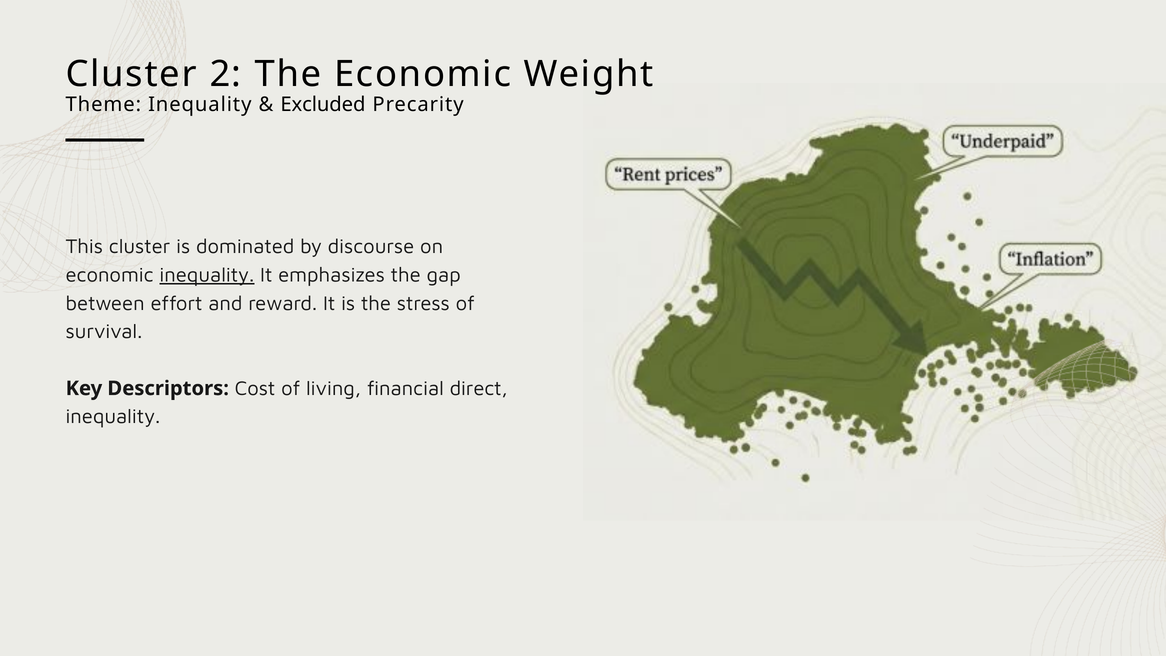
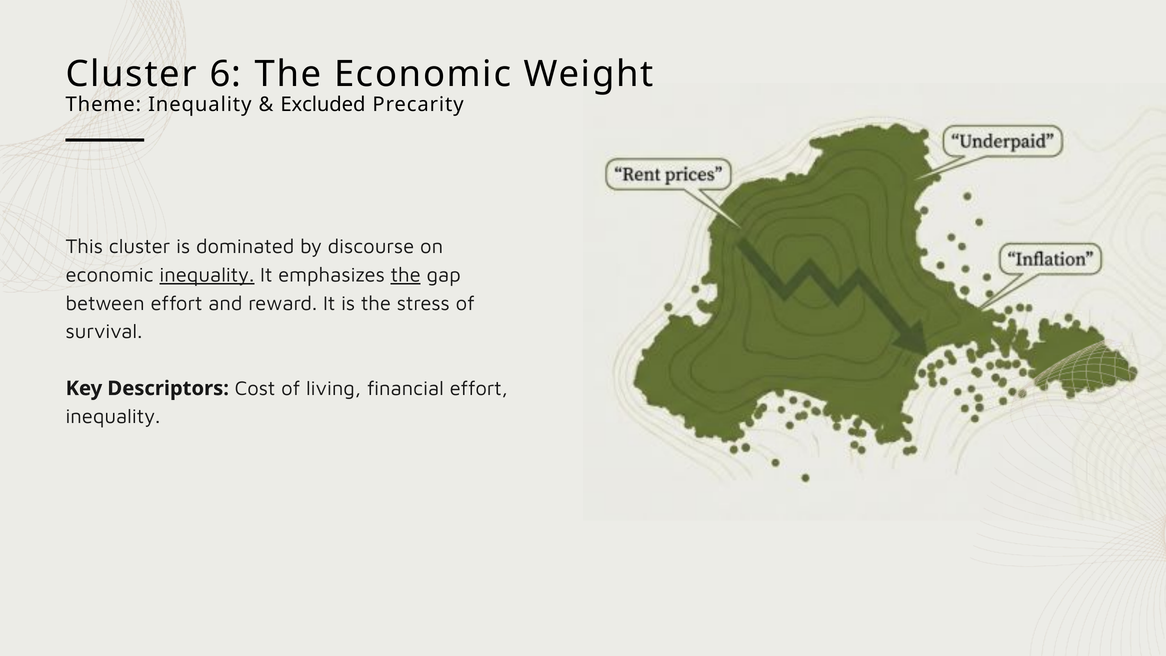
2: 2 -> 6 (225, 74)
the underline: none -> present (406, 275)
financial direct: direct -> effort (479, 388)
